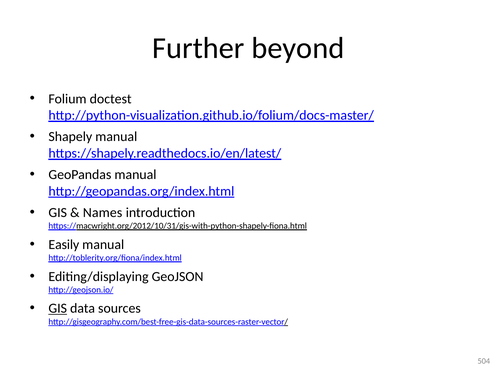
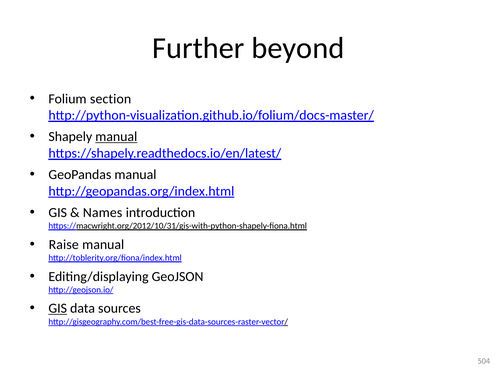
doctest: doctest -> section (111, 99)
manual underline: none -> present (116, 137)
Easily: Easily -> Raise (64, 244)
